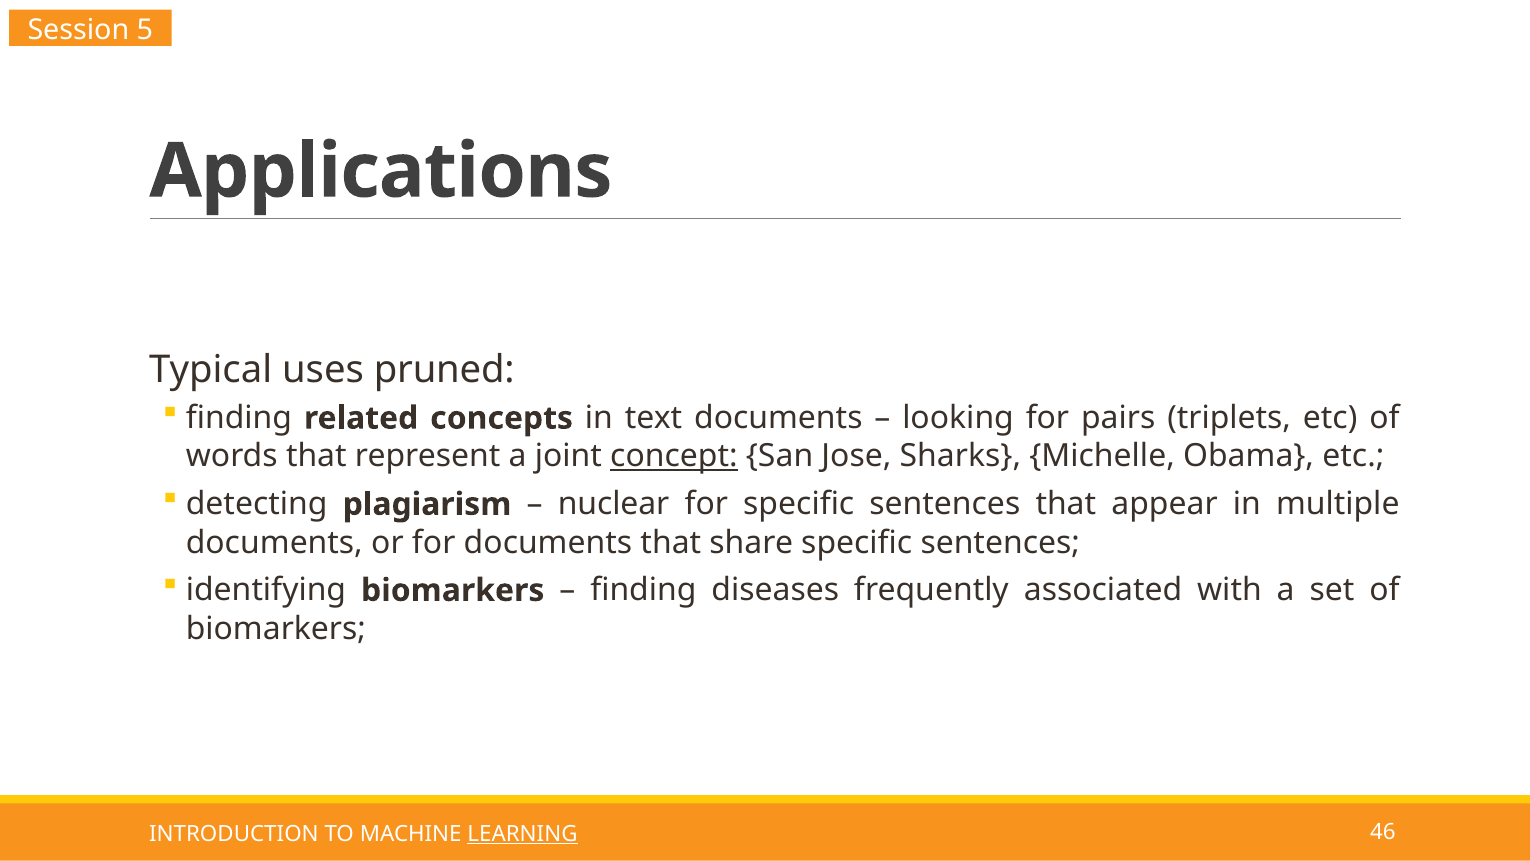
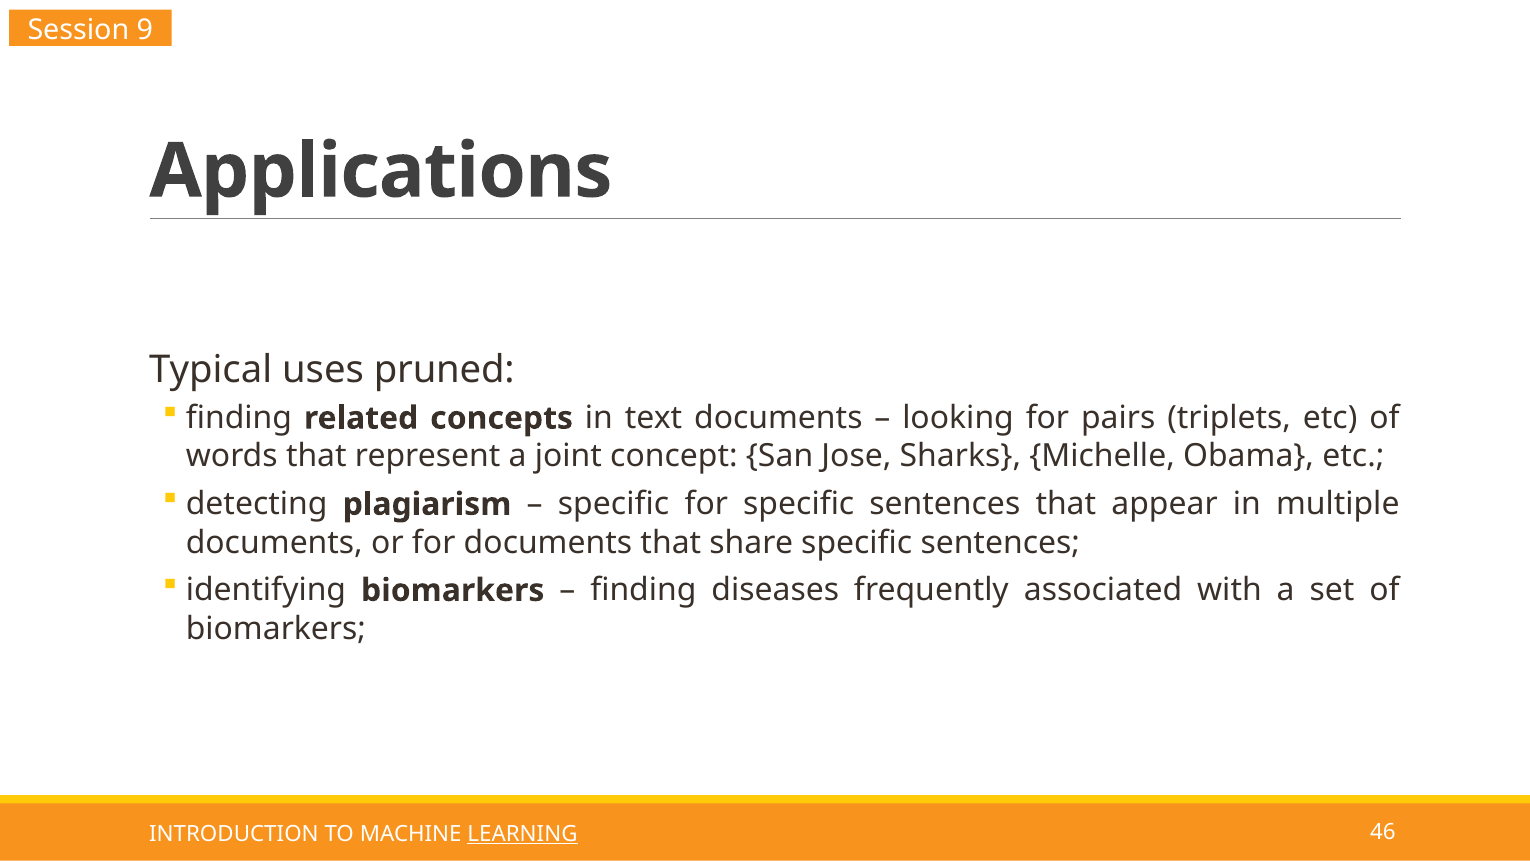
5: 5 -> 9 (145, 30)
concept underline: present -> none (674, 456)
nuclear: nuclear -> specific (614, 504)
